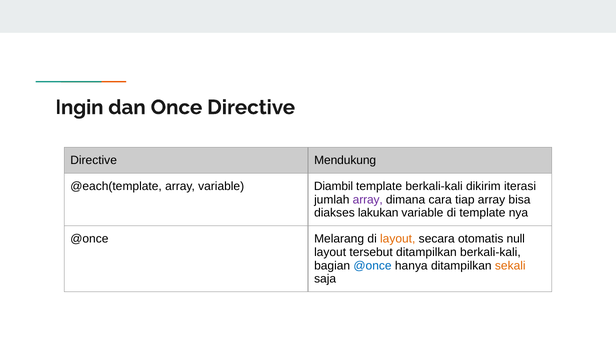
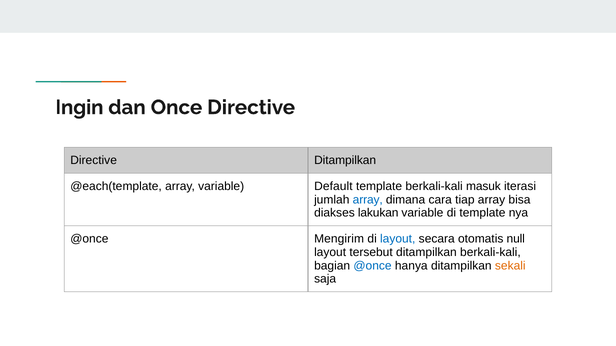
Directive Mendukung: Mendukung -> Ditampilkan (345, 161)
Diambil: Diambil -> Default (333, 186)
dikirim: dikirim -> masuk (483, 186)
array colour: purple -> blue (368, 200)
Melarang: Melarang -> Mengirim (339, 239)
layout colour: orange -> blue (398, 239)
